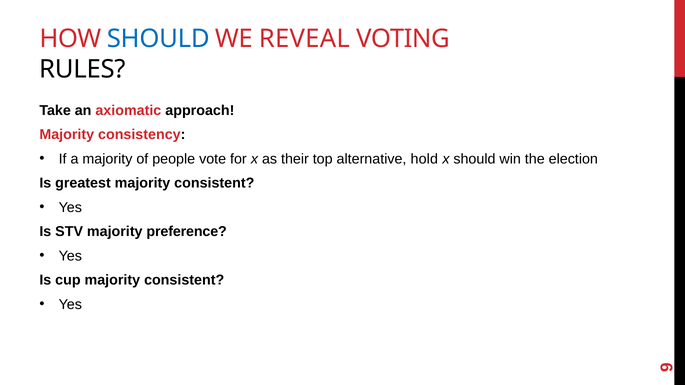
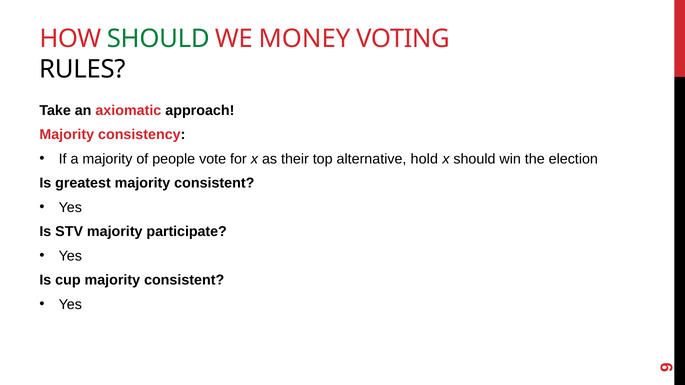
SHOULD colour: blue -> green (158, 39)
REVEAL: REVEAL -> MONEY (304, 39)
preference: preference -> participate (187, 232)
